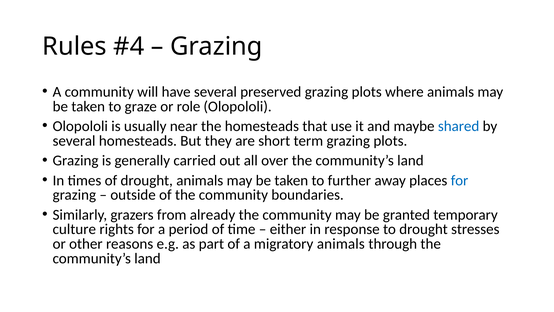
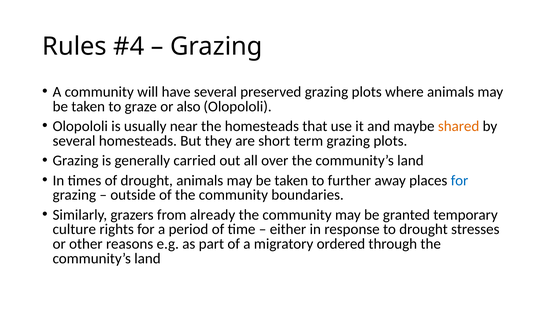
role: role -> also (189, 106)
shared colour: blue -> orange (459, 126)
migratory animals: animals -> ordered (341, 244)
